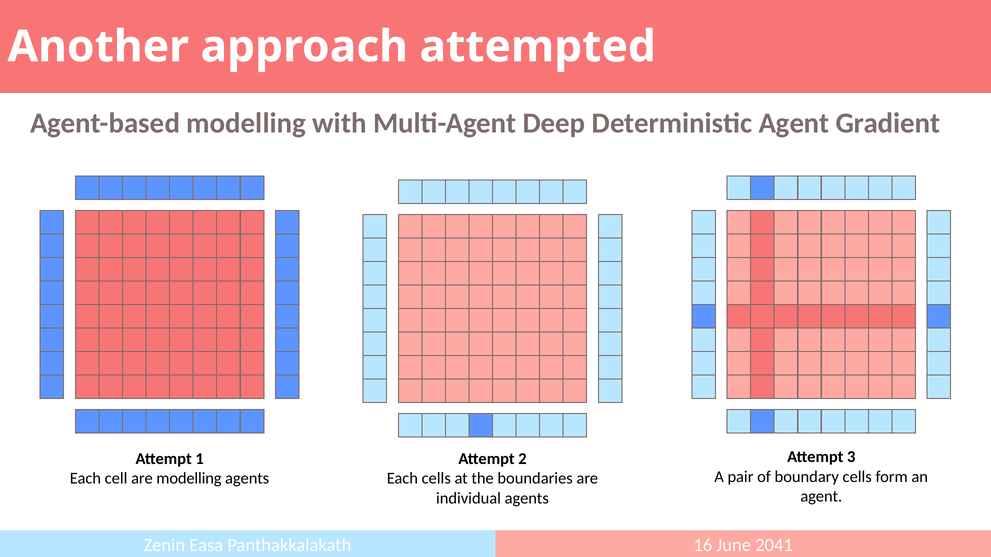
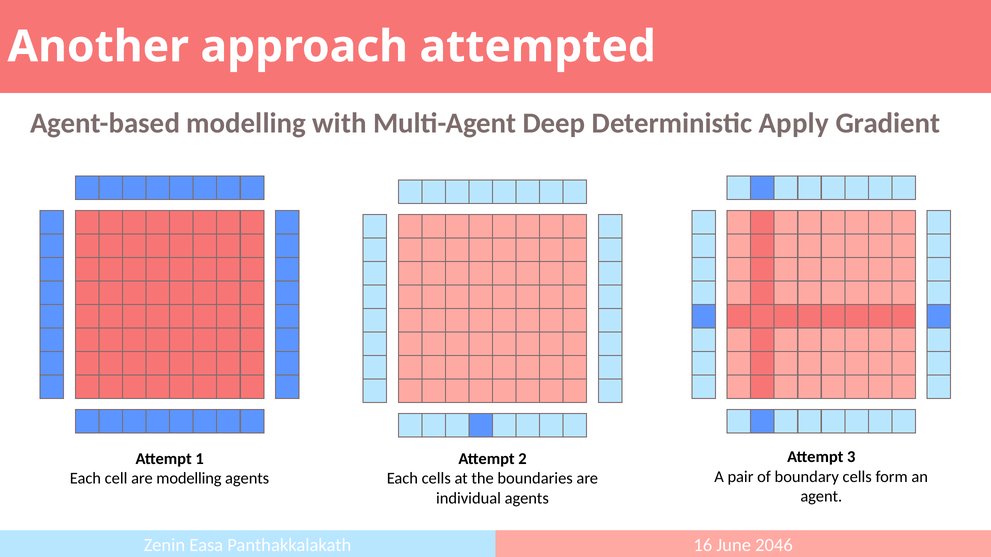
Deterministic Agent: Agent -> Apply (794, 123)
2041: 2041 -> 2046 (774, 545)
